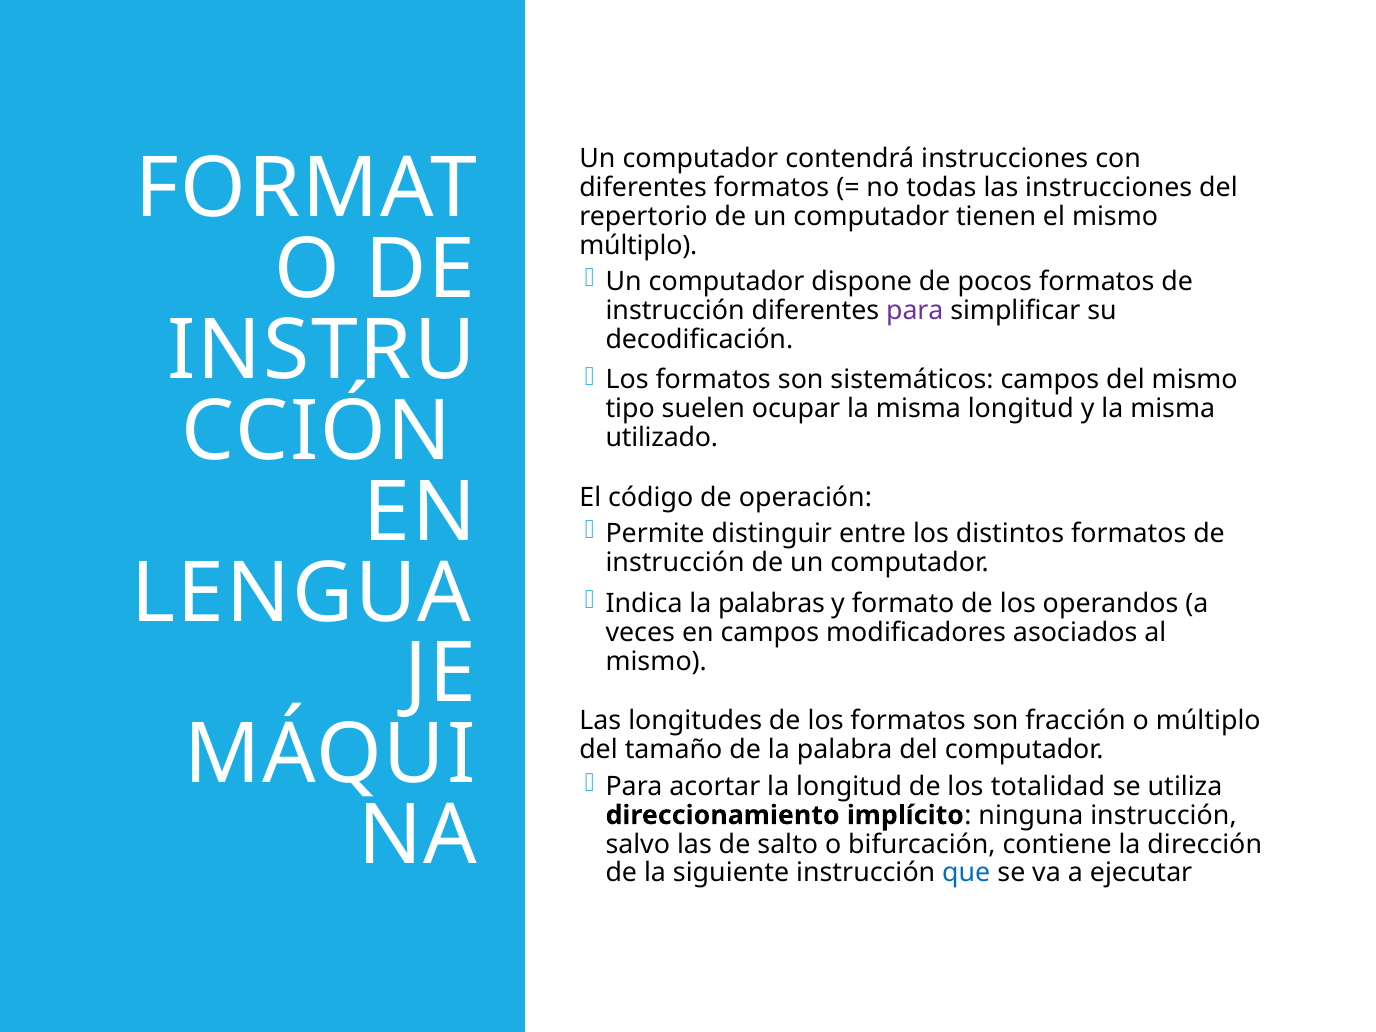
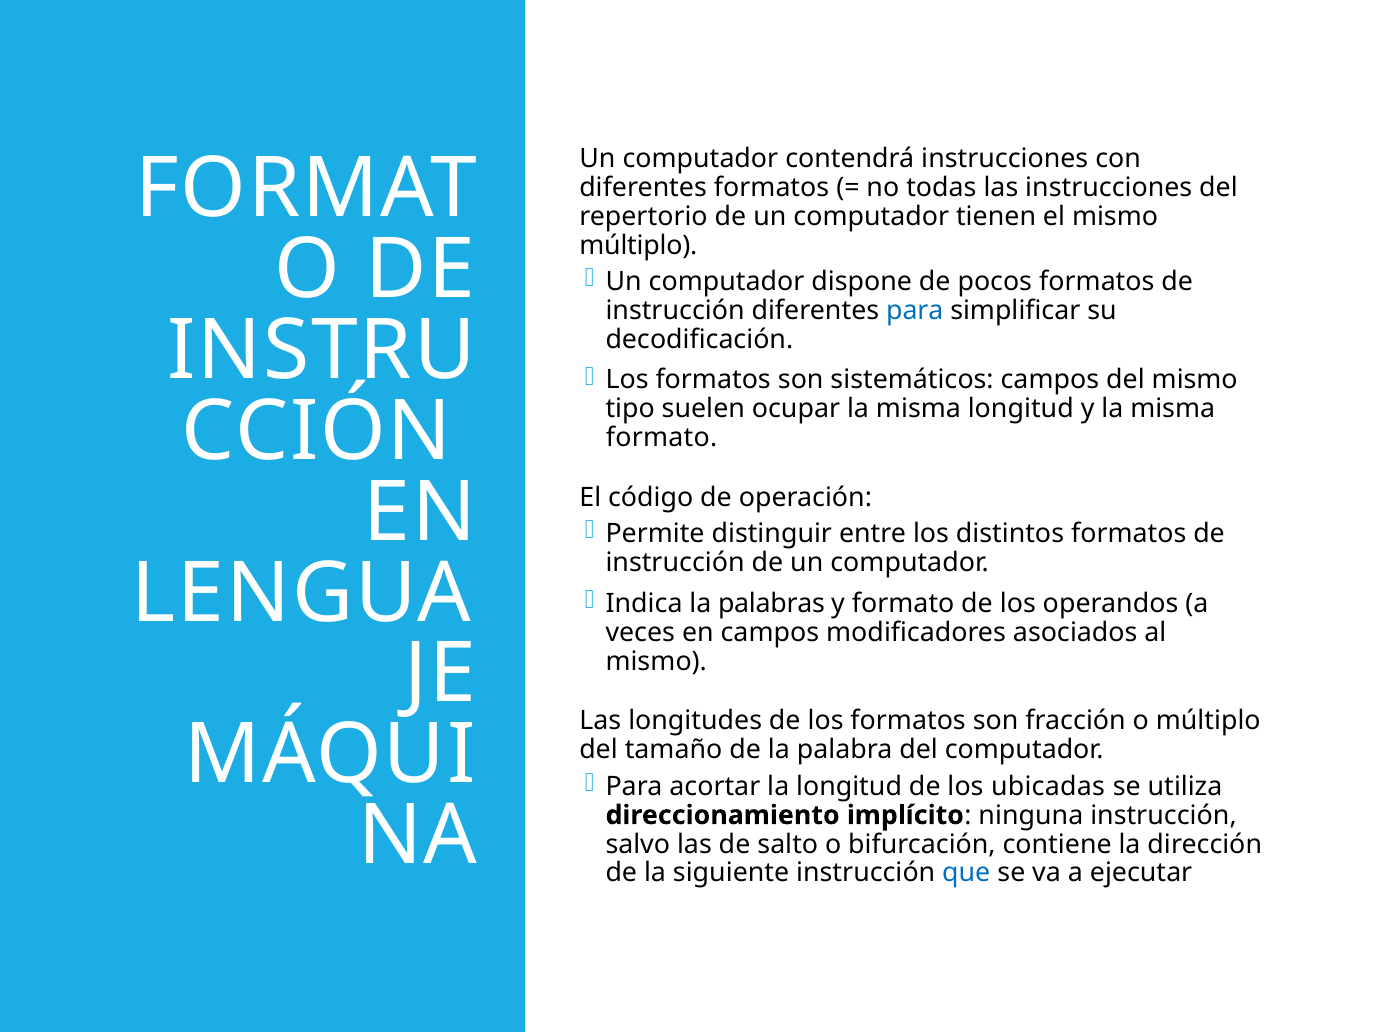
para colour: purple -> blue (915, 311)
utilizado: utilizado -> formato (662, 438)
totalidad: totalidad -> ubicadas (1048, 786)
